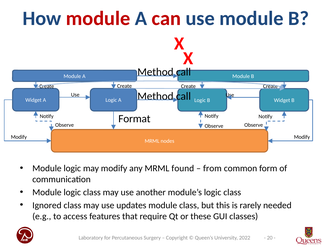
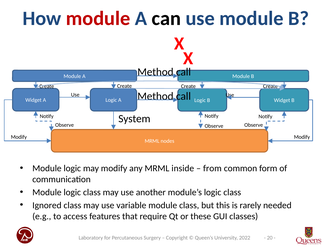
can colour: red -> black (166, 19)
Format: Format -> System (134, 119)
found: found -> inside (183, 168)
updates: updates -> variable (131, 205)
